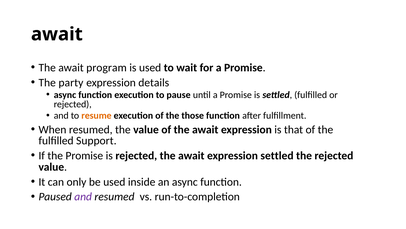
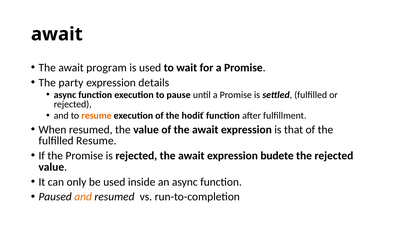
those: those -> hodiť (193, 115)
fulfilled Support: Support -> Resume (96, 140)
expression settled: settled -> budete (277, 155)
and colour: purple -> orange (83, 196)
